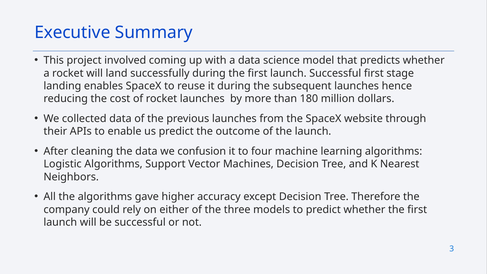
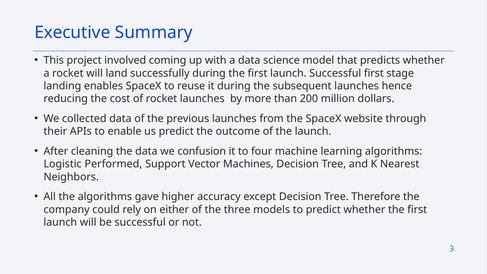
180: 180 -> 200 (309, 99)
Logistic Algorithms: Algorithms -> Performed (113, 164)
